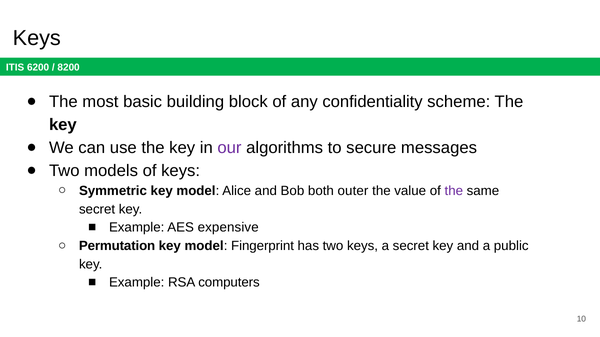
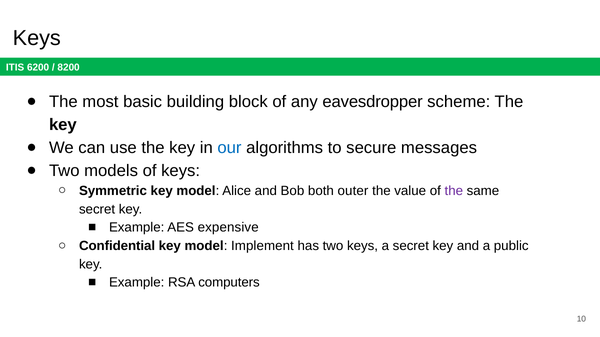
confidentiality: confidentiality -> eavesdropper (373, 102)
our colour: purple -> blue (229, 148)
Permutation: Permutation -> Confidential (117, 246)
Fingerprint: Fingerprint -> Implement (262, 246)
